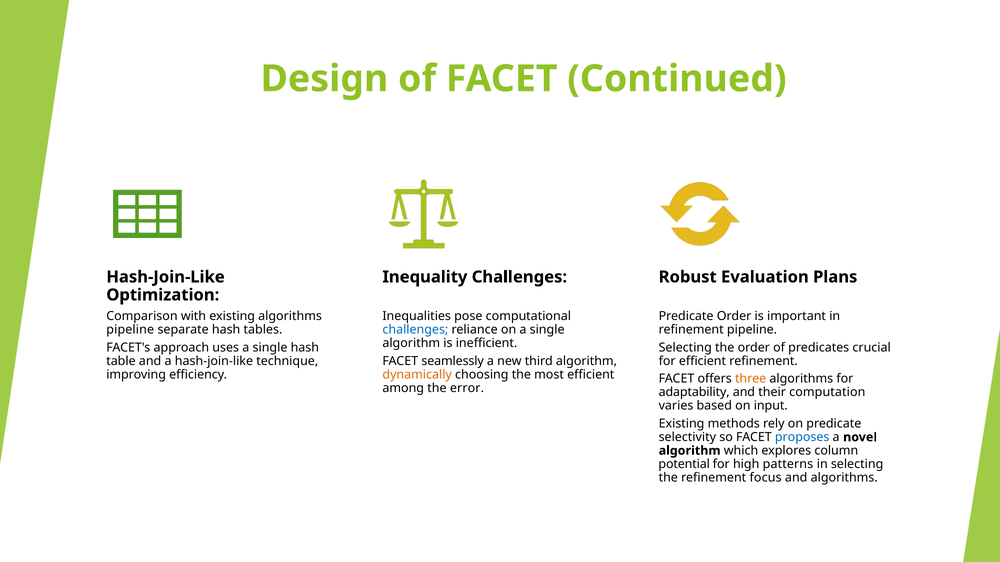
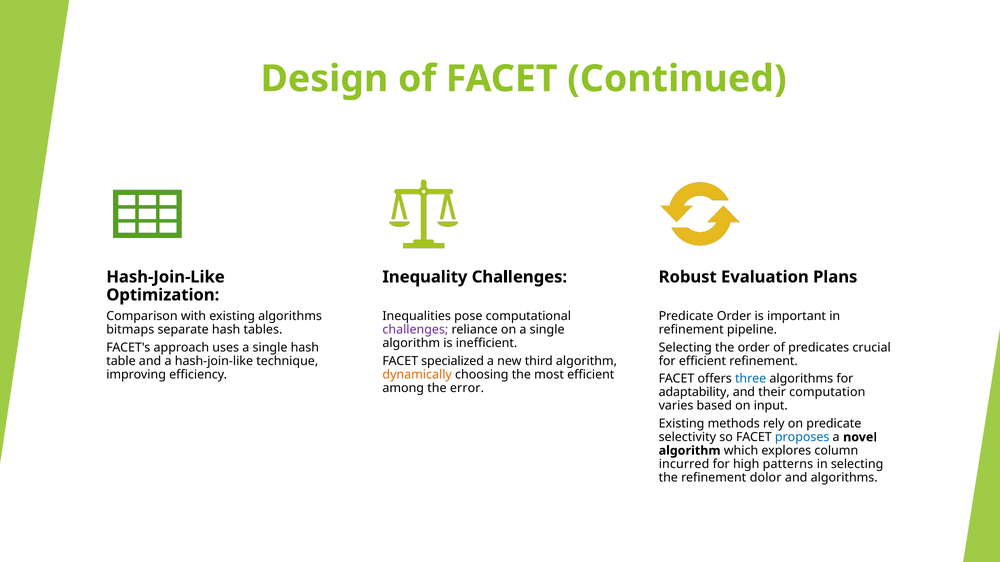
pipeline: pipeline -> bitmaps (130, 330)
challenges colour: blue -> purple (415, 330)
seamlessly: seamlessly -> specialized (453, 361)
three colour: orange -> blue (751, 379)
potential: potential -> incurred (684, 465)
focus: focus -> dolor (766, 478)
